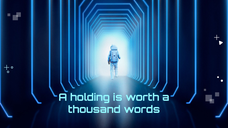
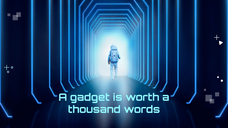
holding: holding -> gadget (90, 98)
